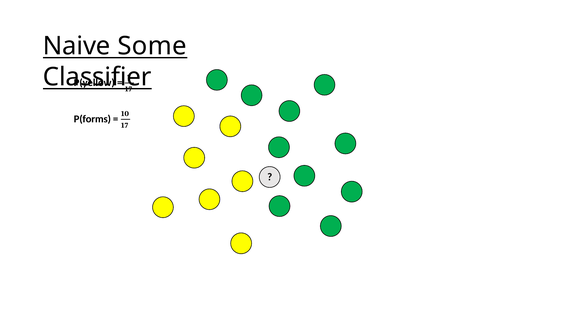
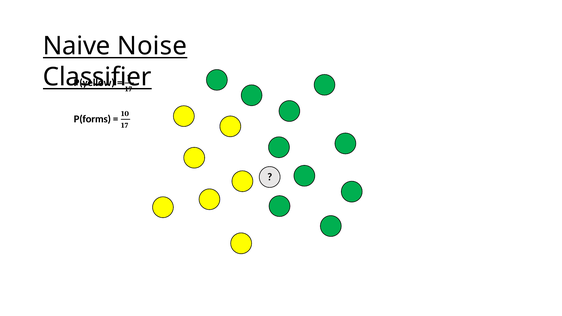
Some: Some -> Noise (152, 46)
